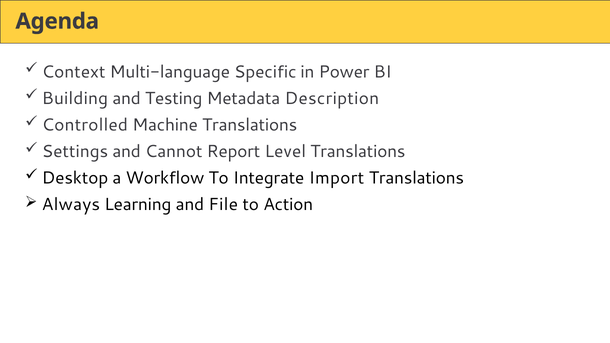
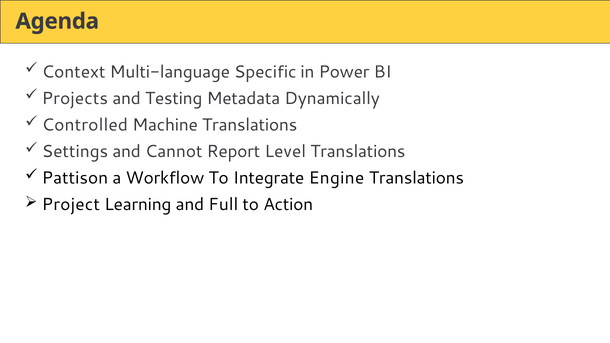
Building: Building -> Projects (75, 98)
Description: Description -> Dynamically (332, 98)
Desktop: Desktop -> Pattison (75, 178)
Import: Import -> Engine (336, 178)
Always: Always -> Project (71, 205)
File: File -> Full (223, 205)
